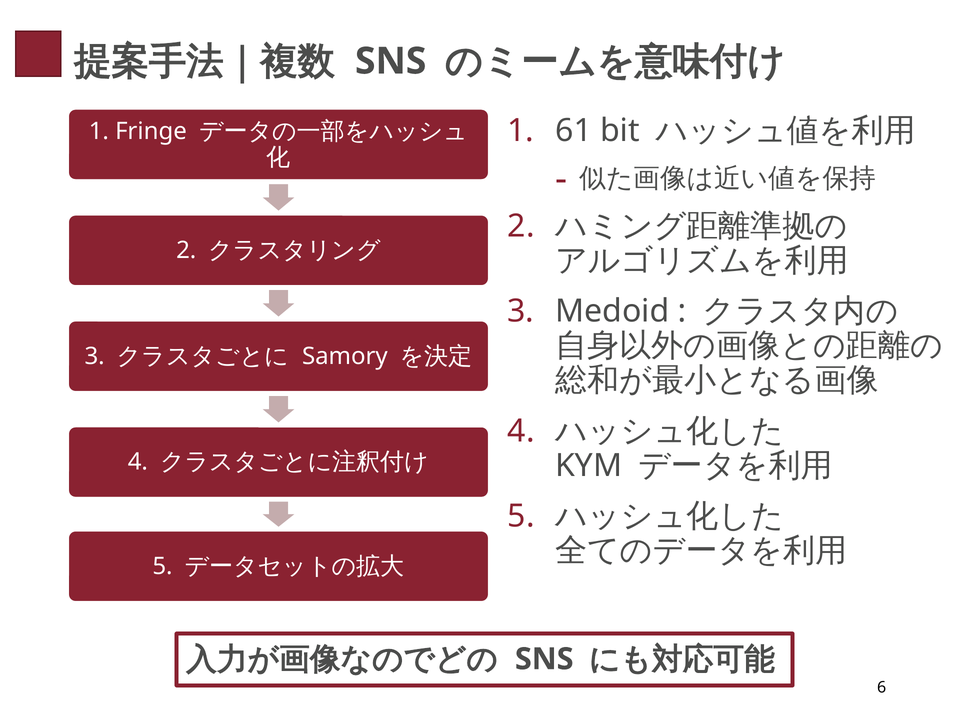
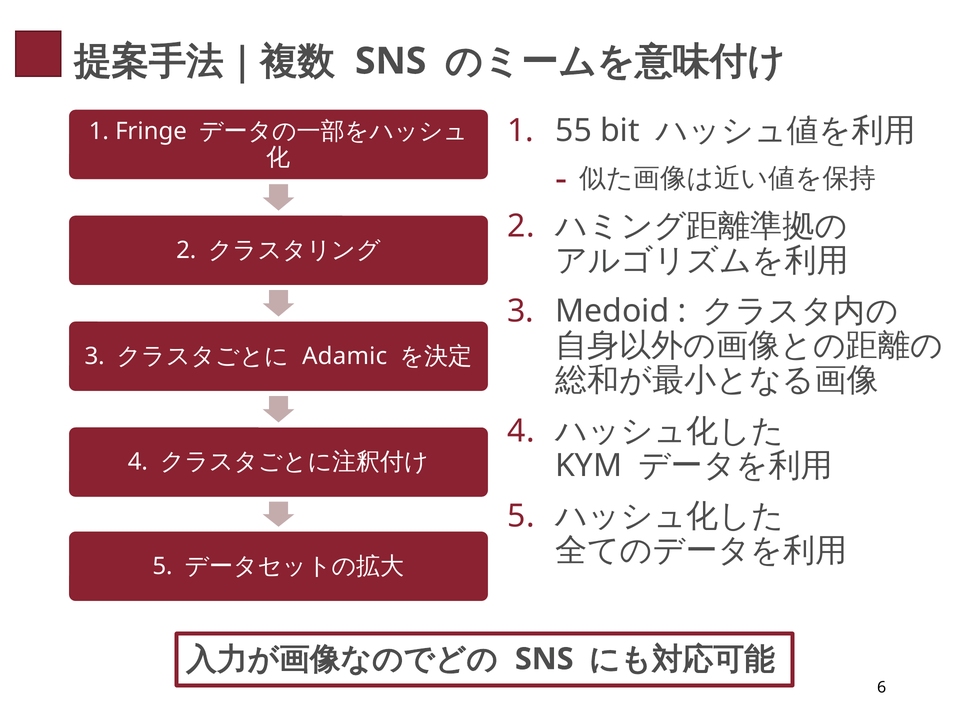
61: 61 -> 55 (574, 131)
Samory: Samory -> Adamic (345, 356)
